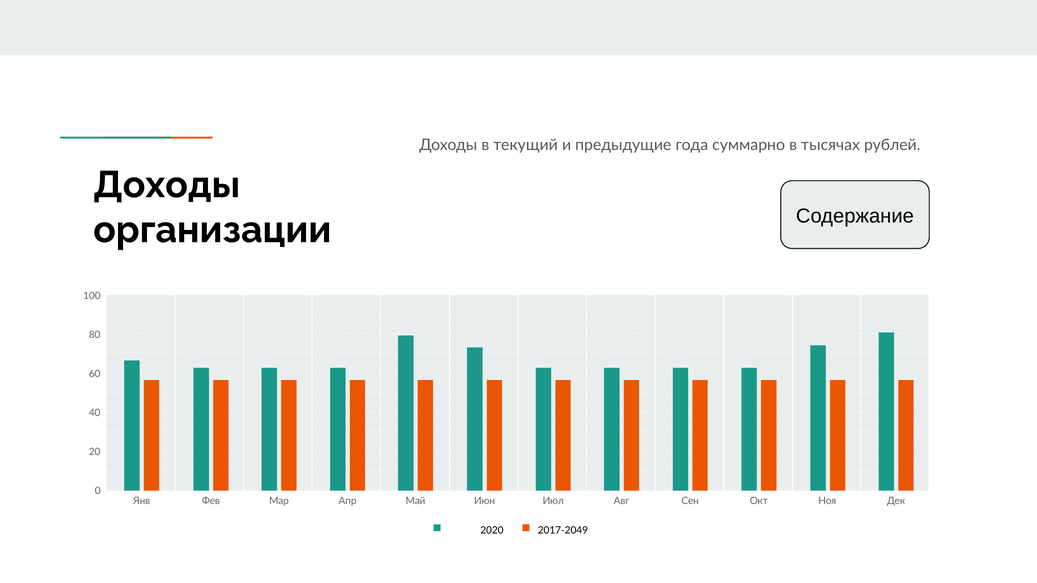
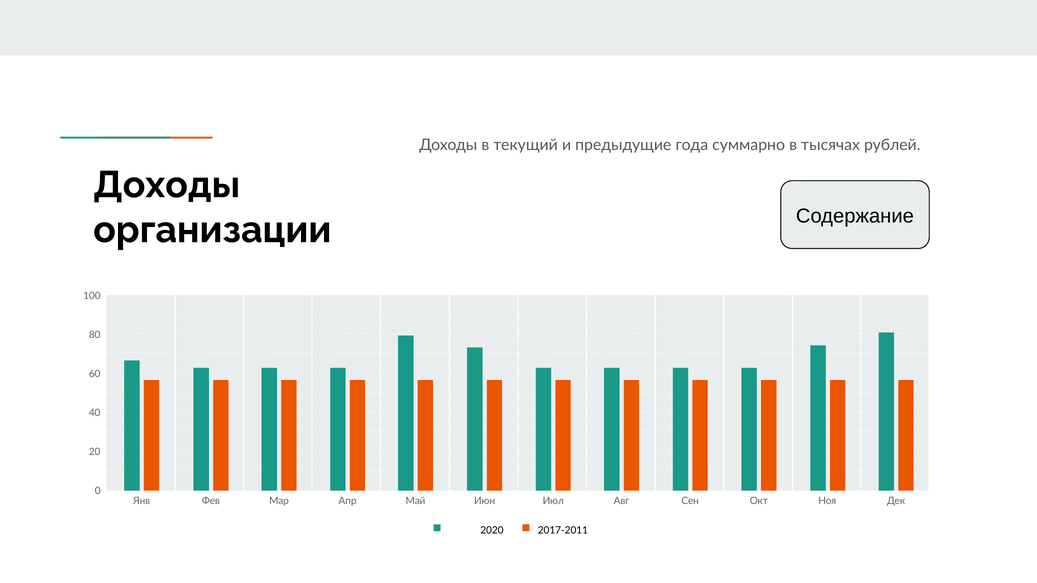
2017-2049: 2017-2049 -> 2017-2011 (563, 531)
